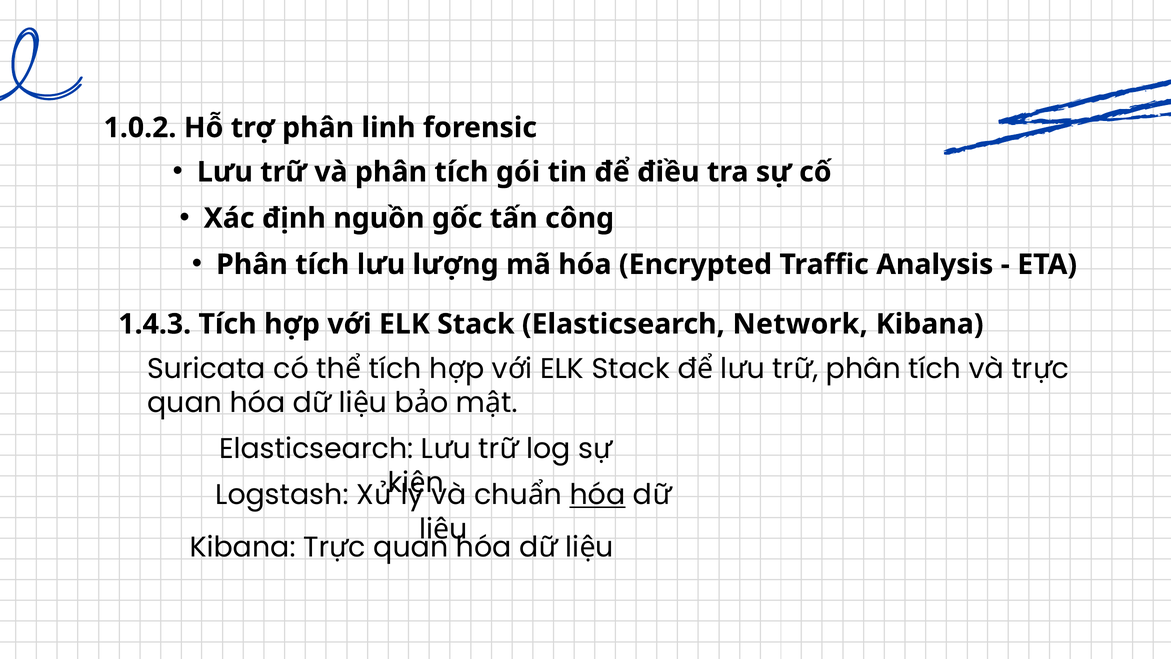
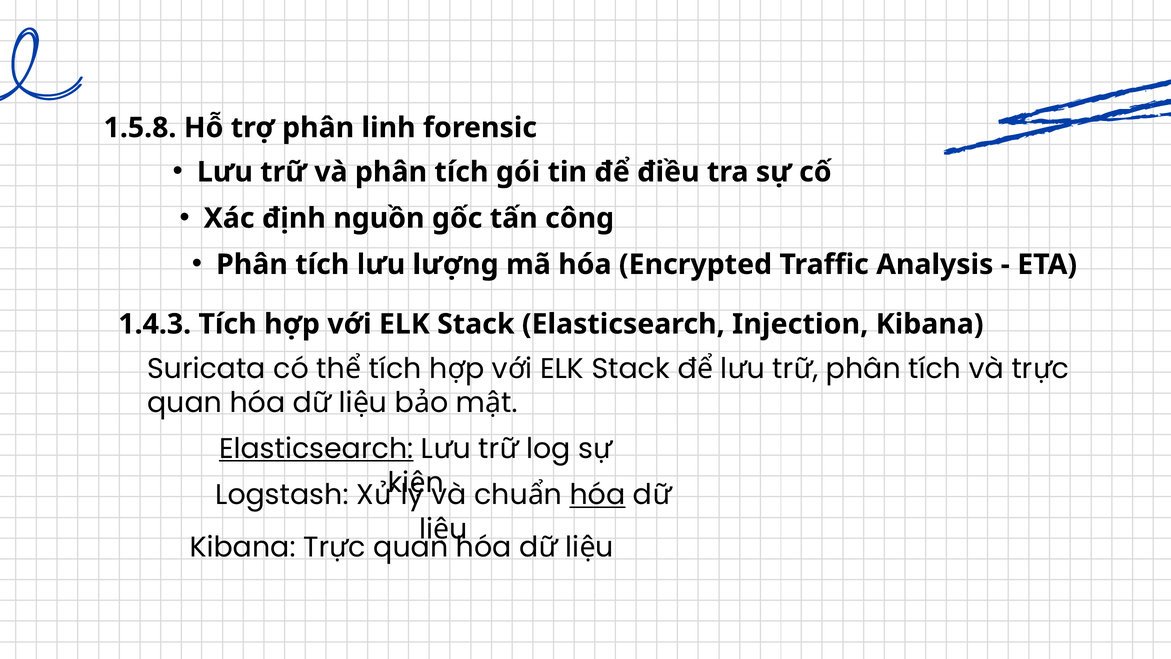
1.0.2: 1.0.2 -> 1.5.8 (140, 128)
Network: Network -> Injection (800, 324)
Elasticsearch underline: none -> present (316, 448)
